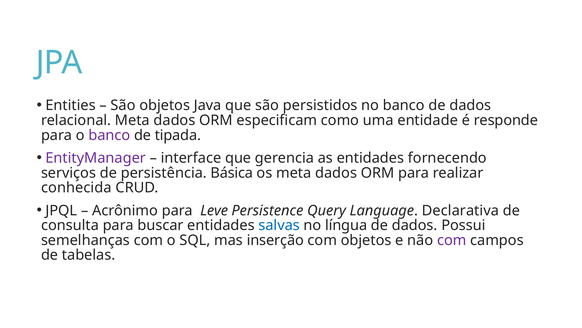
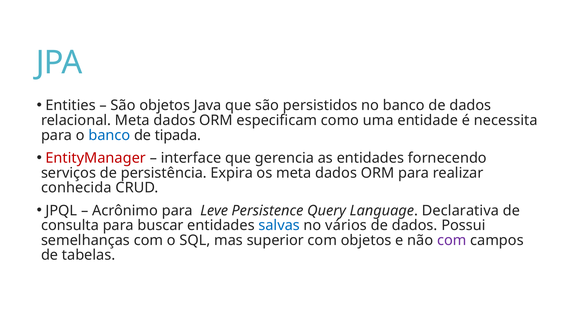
responde: responde -> necessita (506, 120)
banco colour: purple -> blue (109, 135)
EntityManager colour: purple -> red (96, 158)
Básica: Básica -> Expira (232, 173)
língua: língua -> vários (346, 225)
inserção: inserção -> superior (275, 240)
